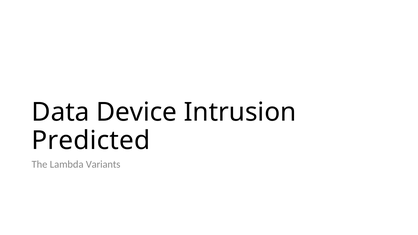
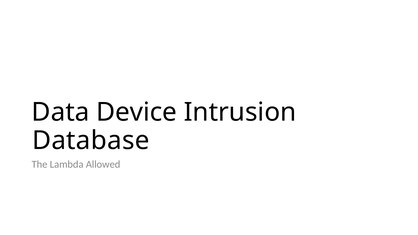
Predicted: Predicted -> Database (91, 141)
Variants: Variants -> Allowed (103, 165)
